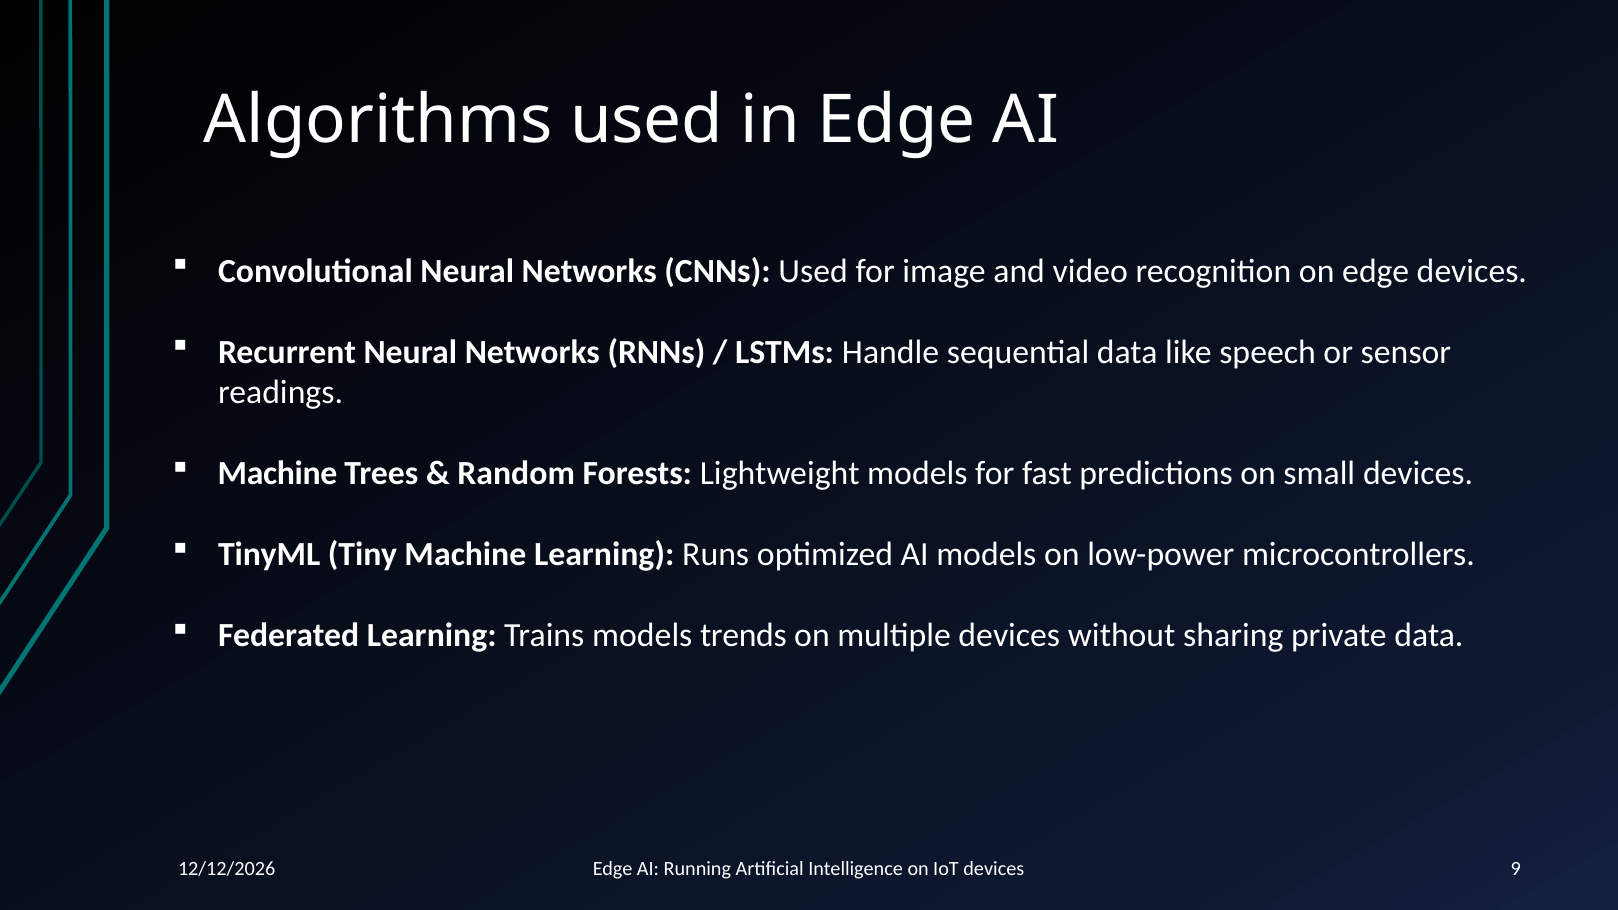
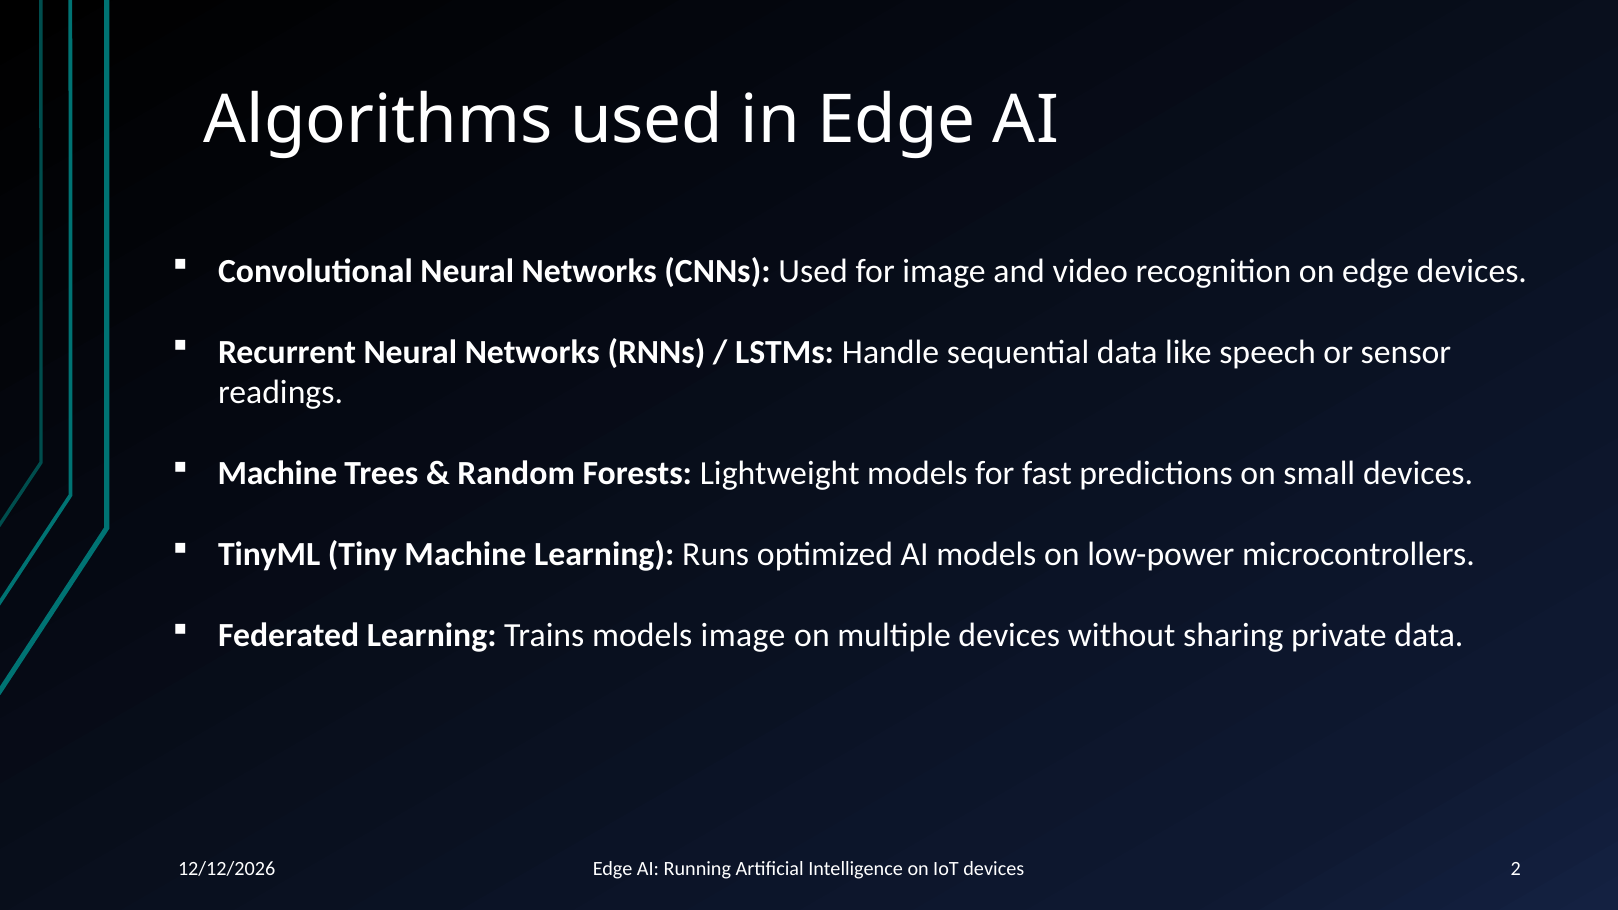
models trends: trends -> image (743, 636)
9: 9 -> 2 (1516, 869)
